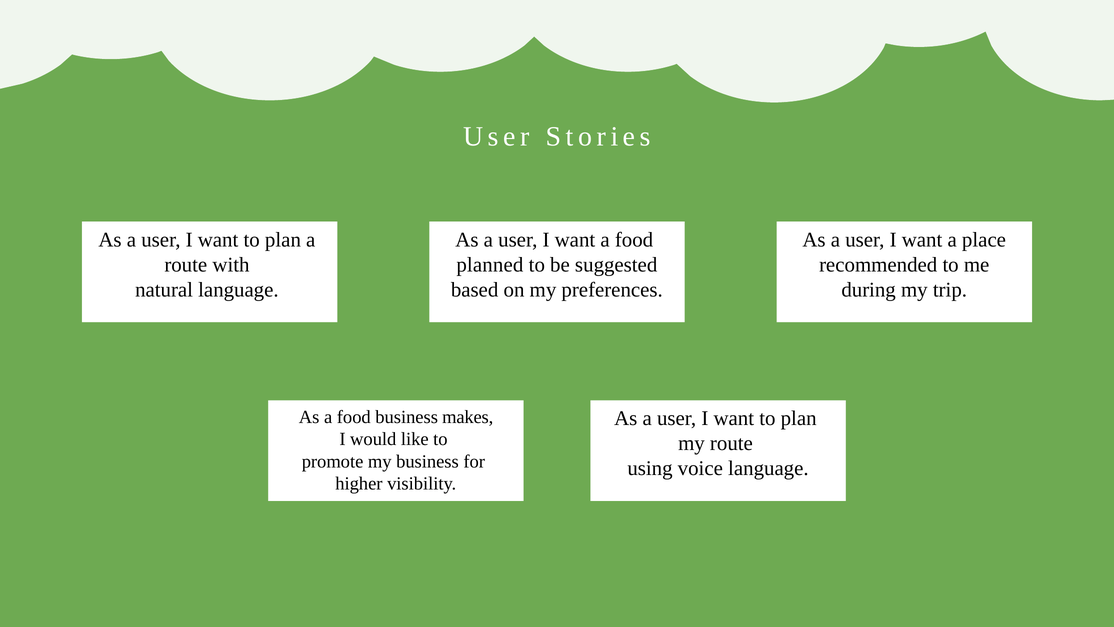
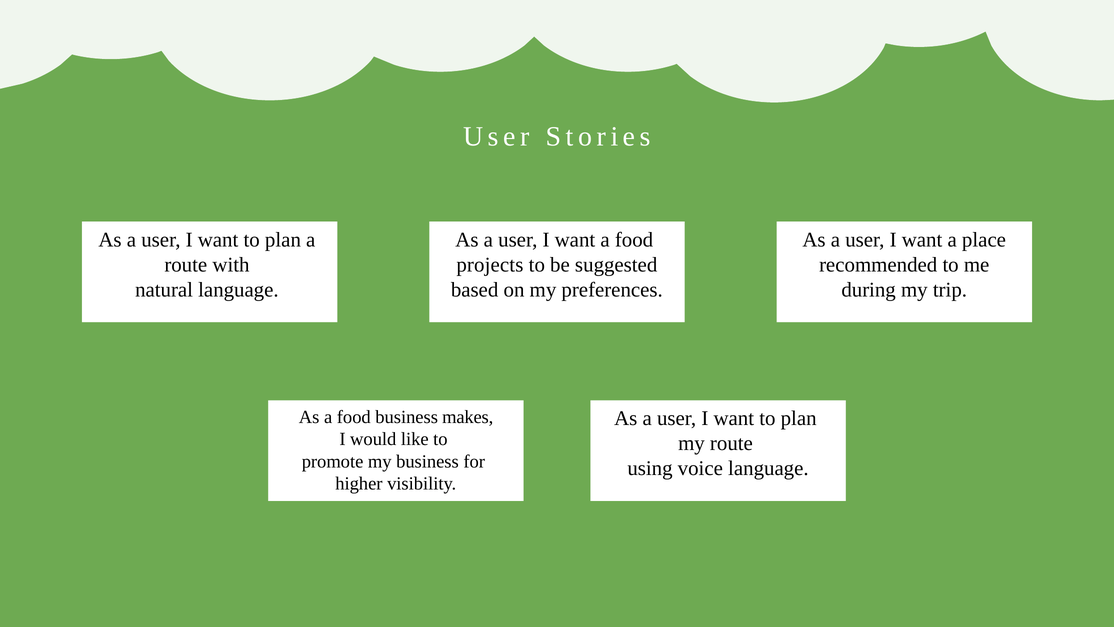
planned: planned -> projects (490, 265)
